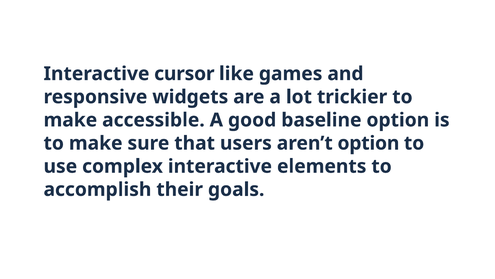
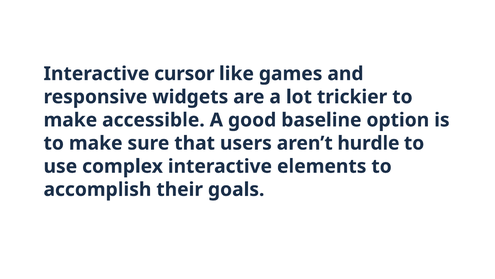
aren’t option: option -> hurdle (368, 143)
